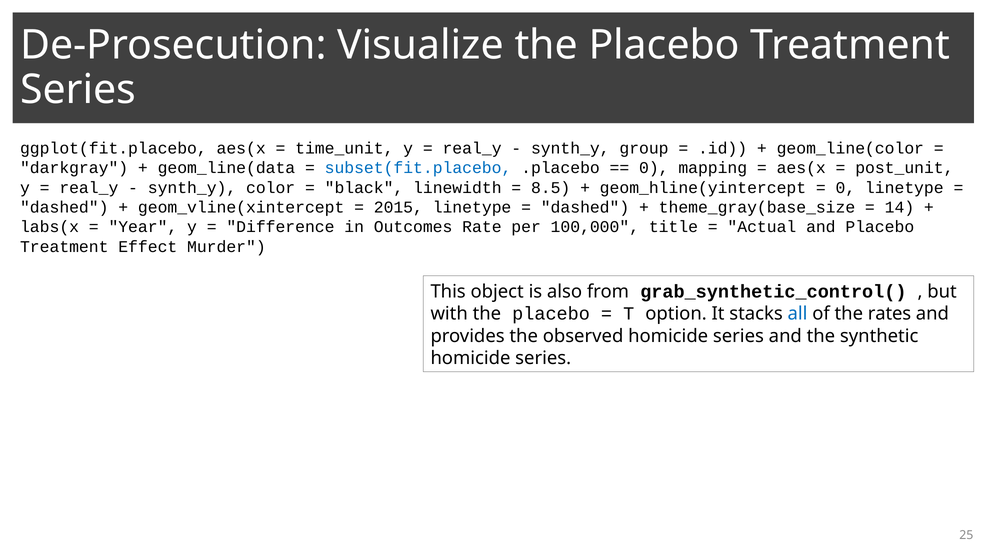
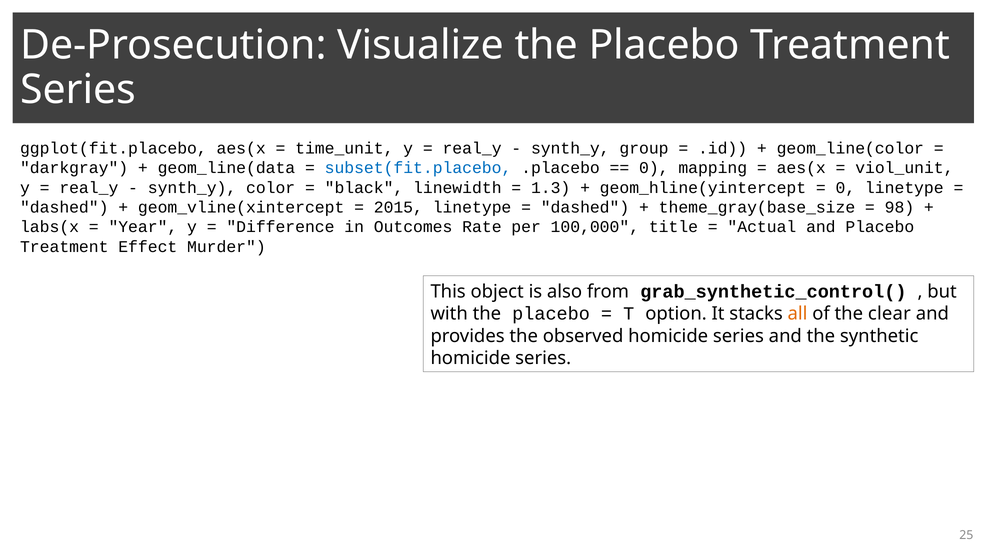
post_unit: post_unit -> viol_unit (904, 168)
8.5: 8.5 -> 1.3 (551, 188)
14: 14 -> 98 (899, 207)
all colour: blue -> orange (798, 314)
rates: rates -> clear (889, 314)
